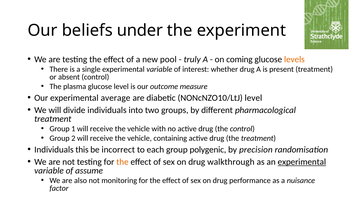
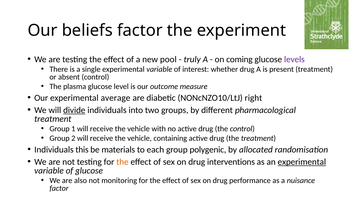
beliefs under: under -> factor (140, 30)
levels colour: orange -> purple (294, 59)
NONcNZO10/LtJ level: level -> right (253, 98)
divide underline: none -> present (74, 110)
incorrect: incorrect -> materials (118, 150)
precision: precision -> allocated (256, 150)
walkthrough: walkthrough -> interventions (231, 162)
of assume: assume -> glucose (89, 171)
